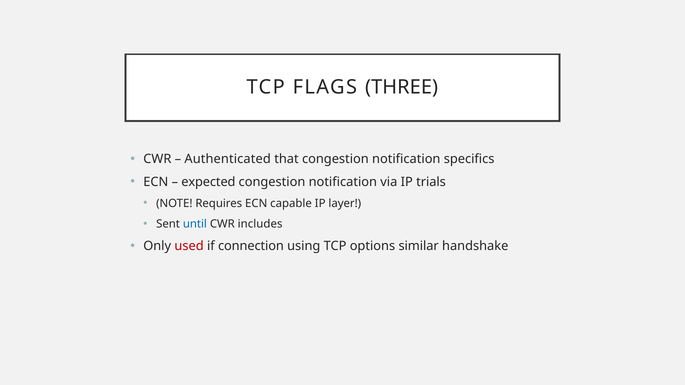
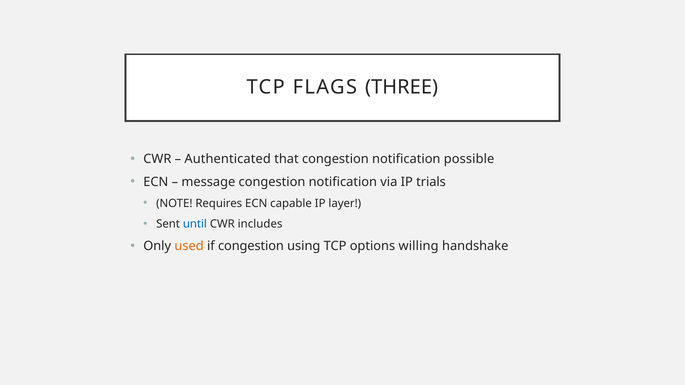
specifics: specifics -> possible (469, 159)
expected: expected -> message (208, 182)
used colour: red -> orange (189, 246)
if connection: connection -> congestion (251, 246)
similar: similar -> willing (419, 246)
